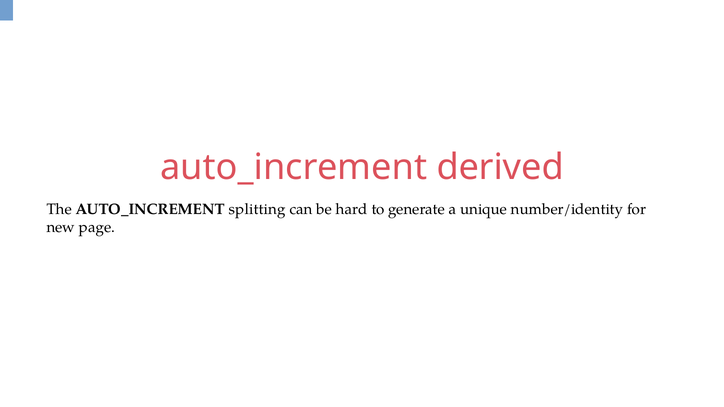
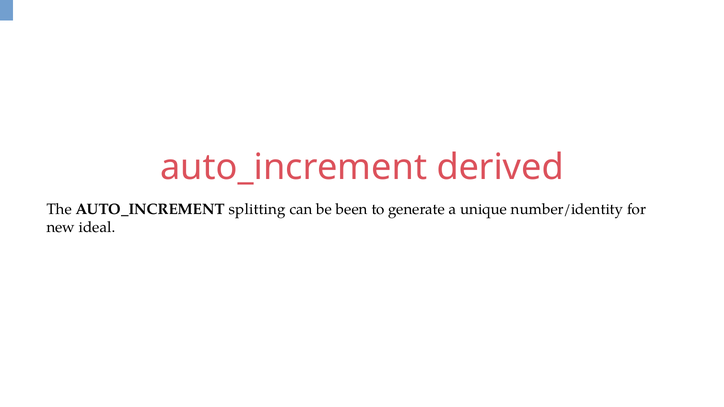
hard: hard -> been (352, 209)
page: page -> ideal (97, 227)
